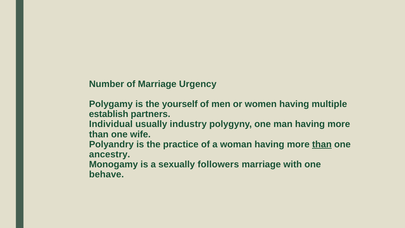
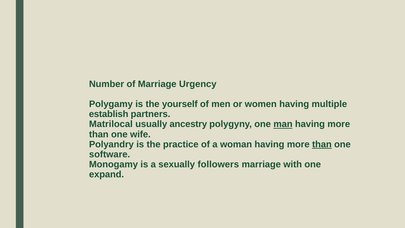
Individual: Individual -> Matrilocal (111, 124)
industry: industry -> ancestry (188, 124)
man underline: none -> present (283, 124)
ancestry: ancestry -> software (110, 154)
behave: behave -> expand (107, 174)
